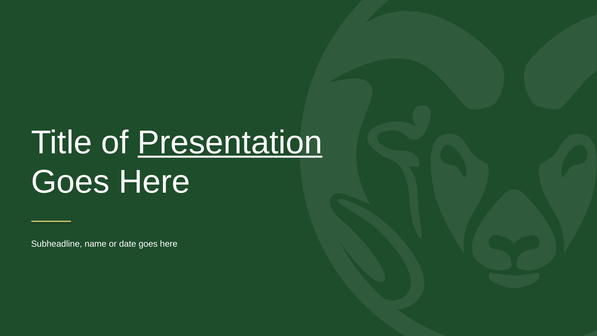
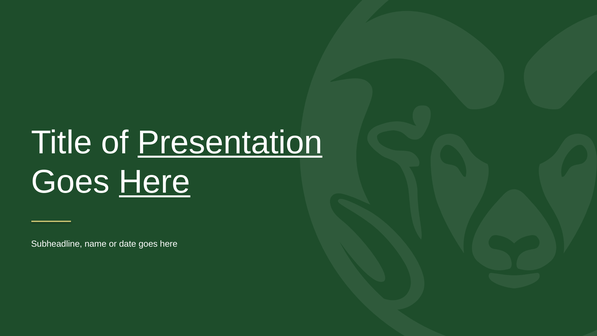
Here underline: none -> present (155, 182)
